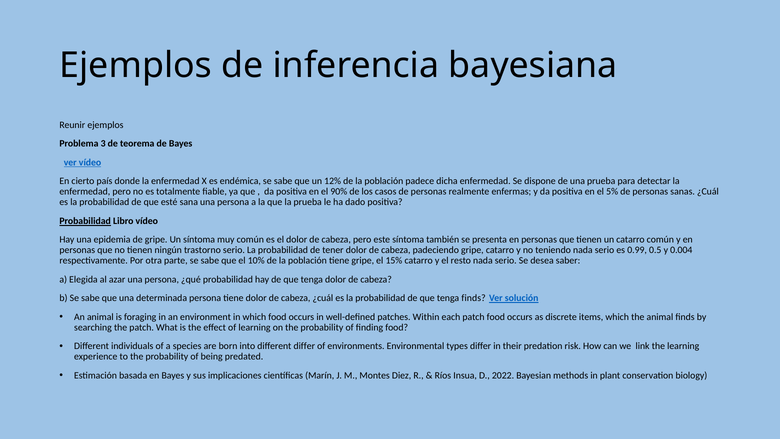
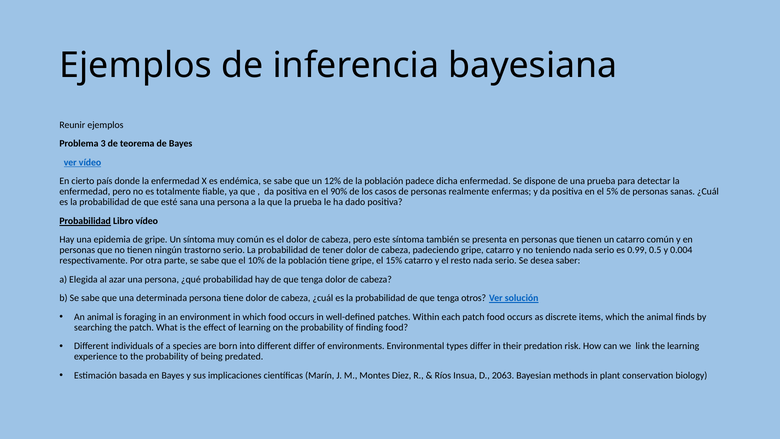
tenga finds: finds -> otros (474, 298)
2022: 2022 -> 2063 (503, 375)
